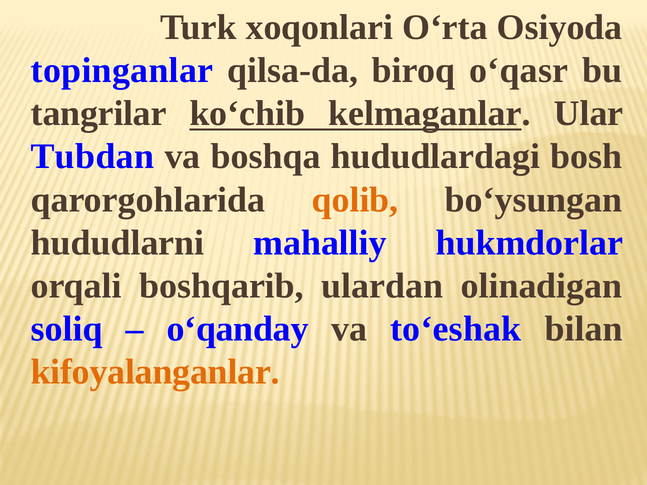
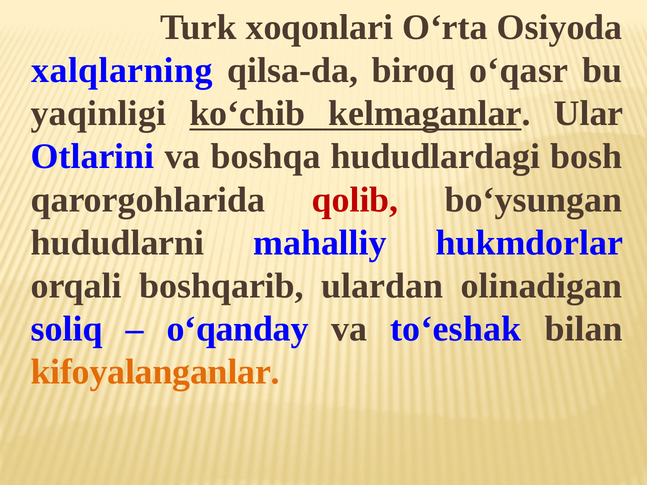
topinganlar: topinganlar -> xalqlarning (122, 70)
tangrilar: tangrilar -> yaqinligi (98, 114)
Tubdan: Tubdan -> Otlarini (93, 157)
qolib colour: orange -> red (355, 200)
